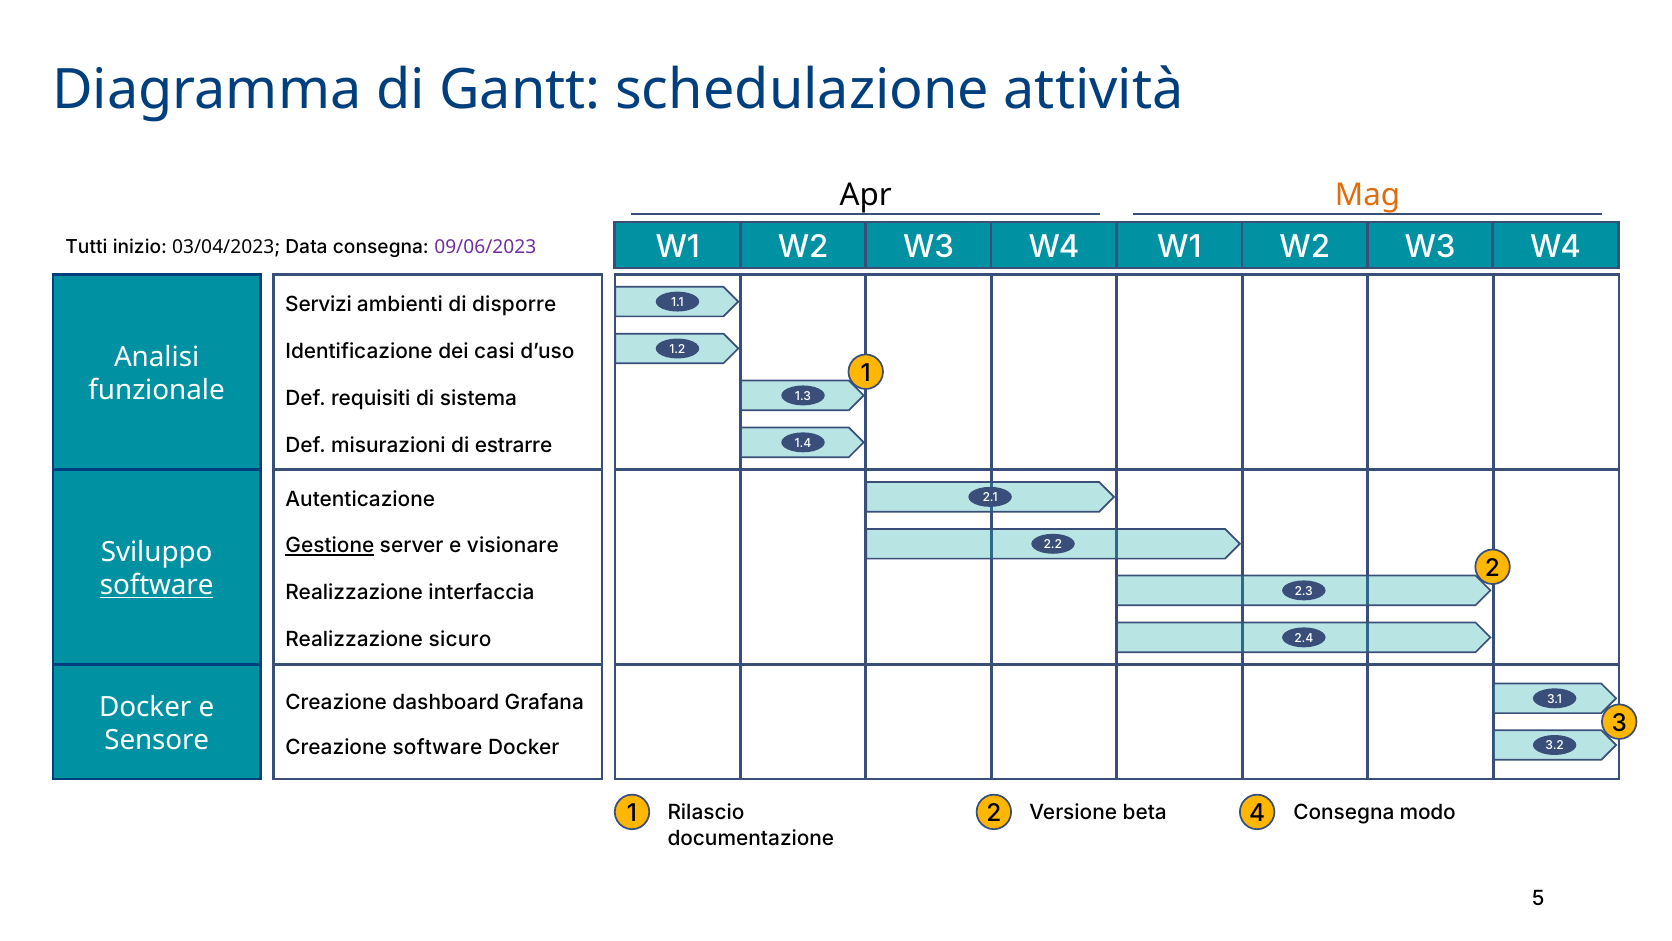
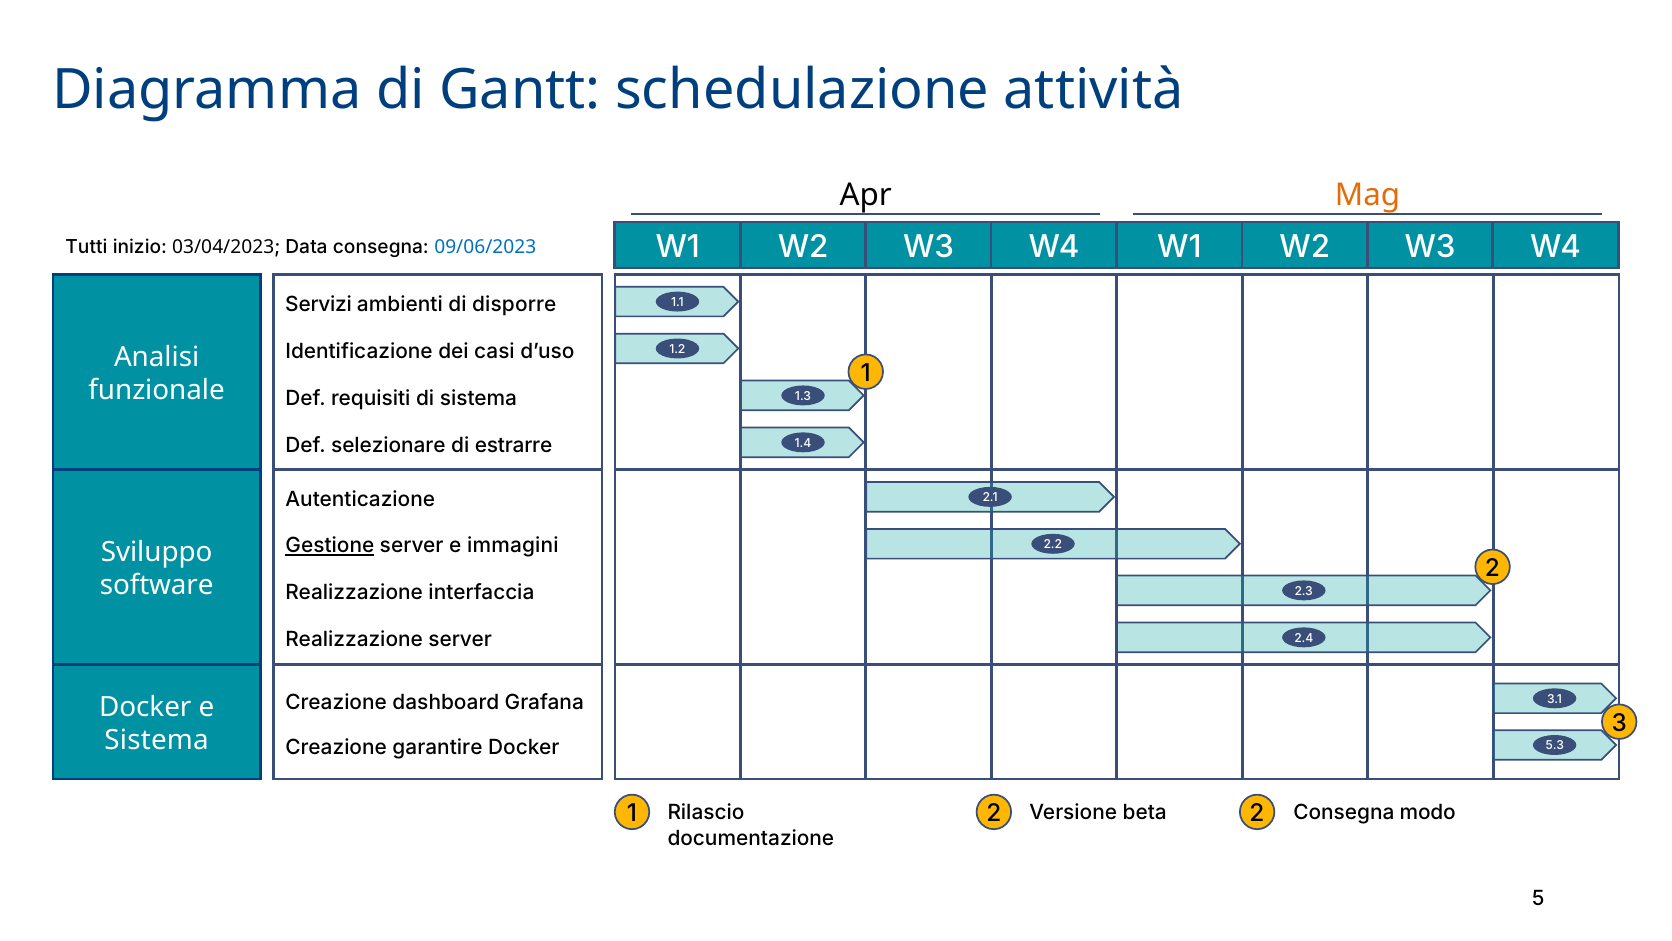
09/06/2023 colour: purple -> blue (485, 247)
misurazioni: misurazioni -> selezionare (388, 445)
visionare: visionare -> immagini (513, 546)
software underline: present -> none (157, 585)
Realizzazione sicuro: sicuro -> server (460, 639)
Sensore: Sensore -> Sistema (157, 740)
Creazione software: software -> garantire (438, 747)
3.2: 3.2 -> 5.3 (1555, 745)
beta 4: 4 -> 2 (1257, 813)
